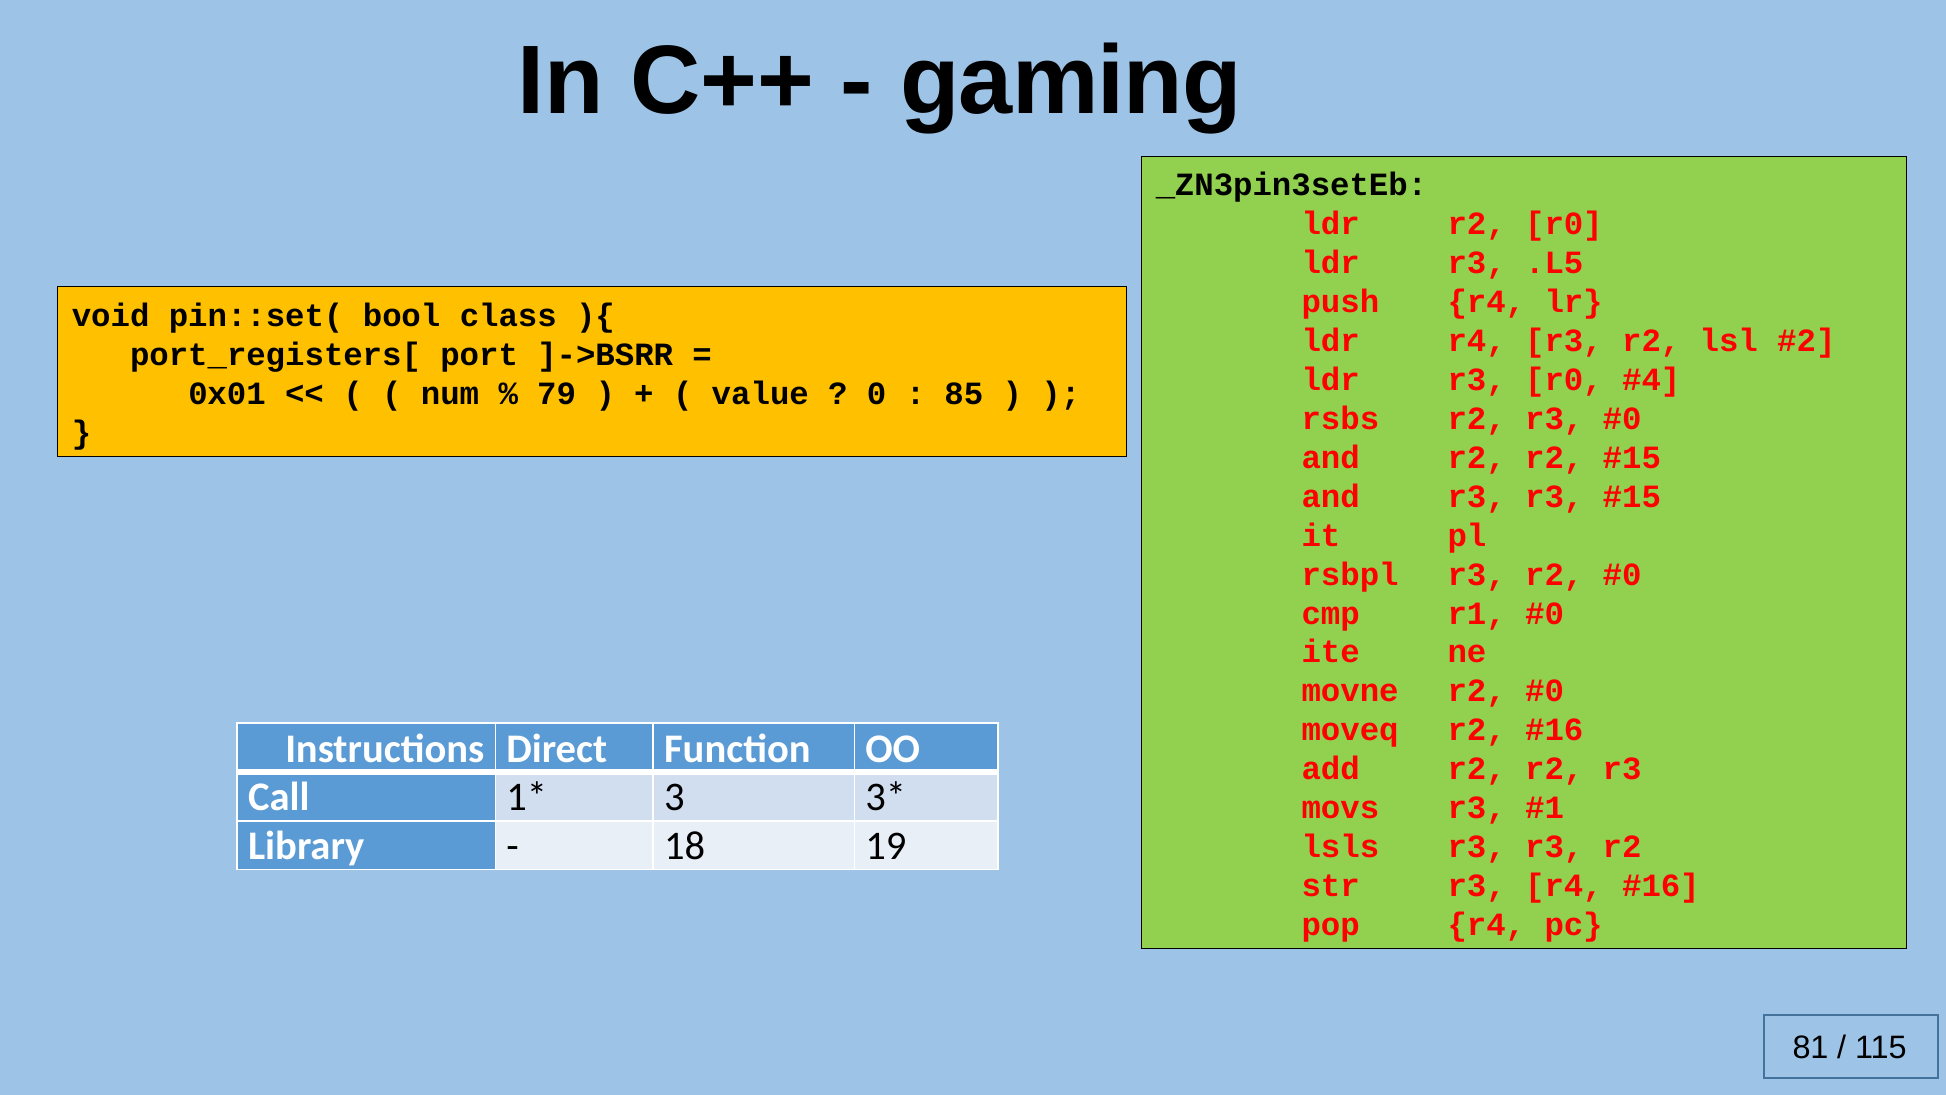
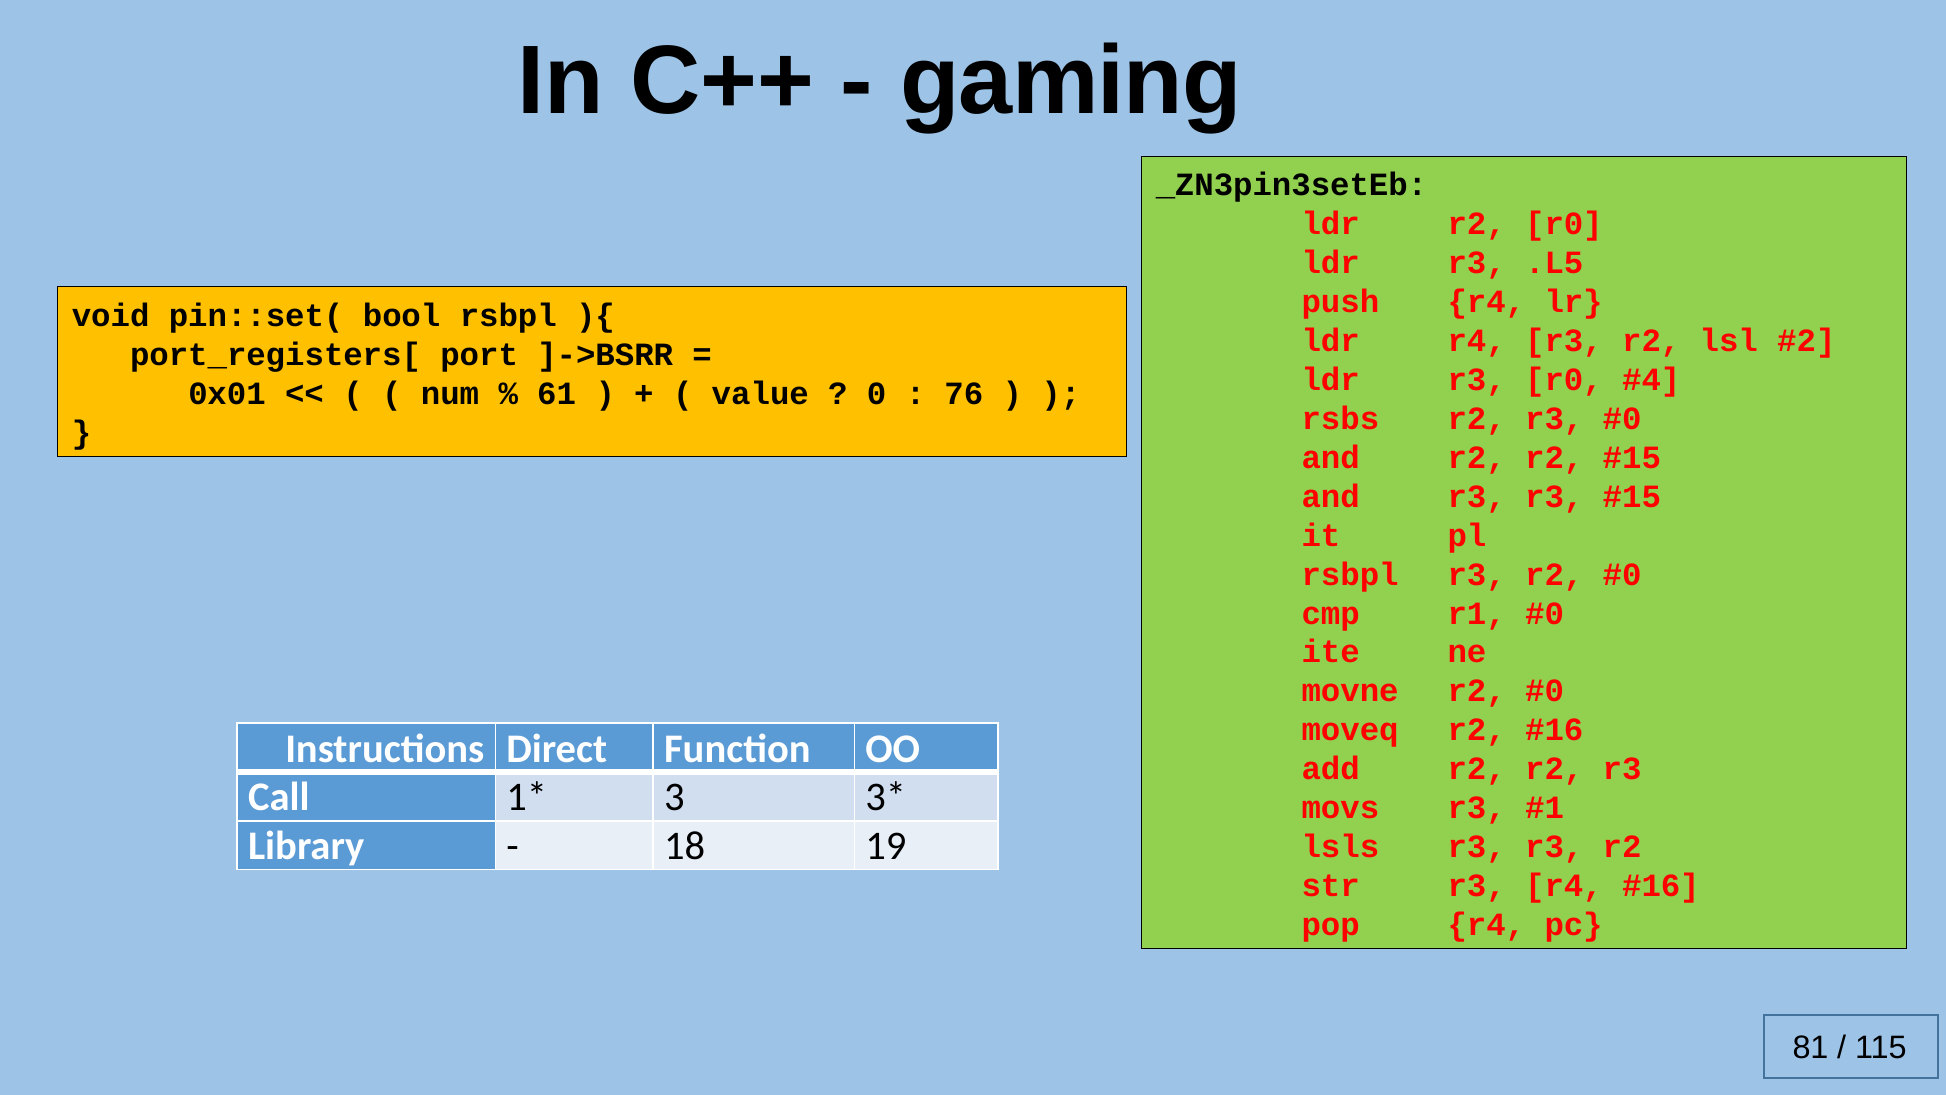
bool class: class -> rsbpl (508, 316)
79: 79 -> 61 (557, 393)
85: 85 -> 76 (964, 393)
